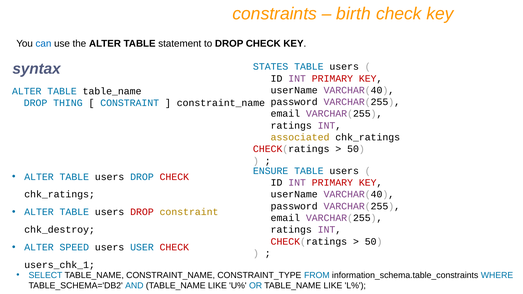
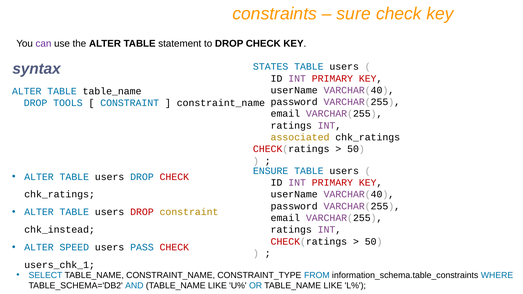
birth: birth -> sure (354, 14)
can colour: blue -> purple (43, 44)
THING: THING -> TOOLS (68, 103)
chk_destroy: chk_destroy -> chk_instead (60, 230)
USER: USER -> PASS (142, 248)
